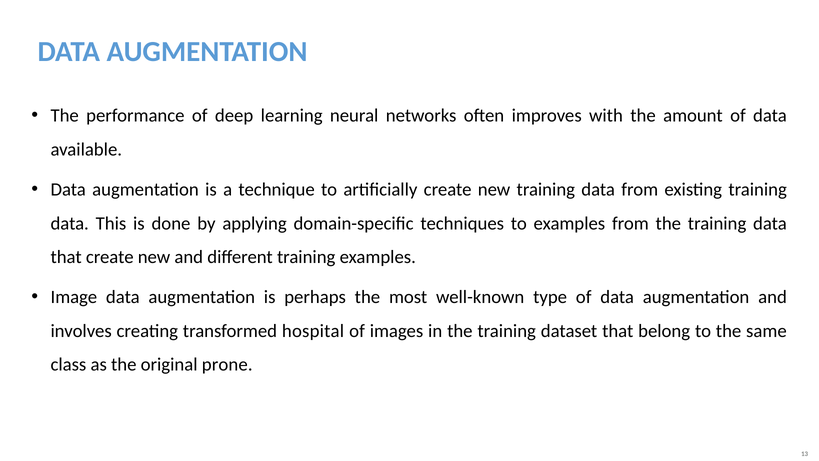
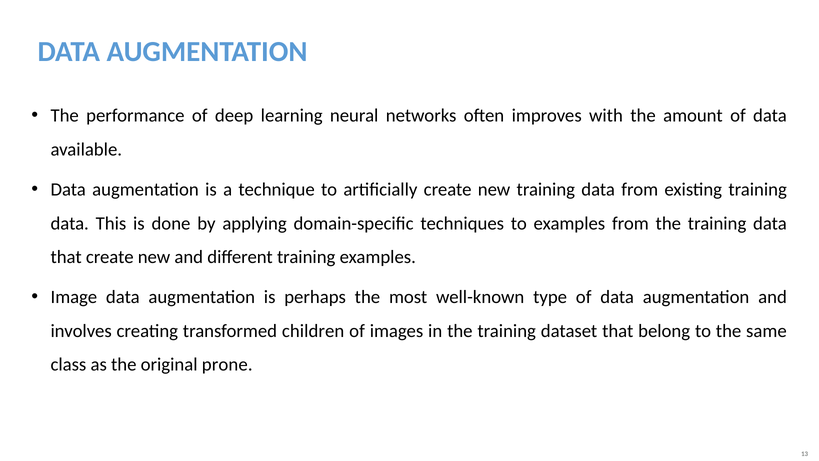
hospital: hospital -> children (313, 331)
